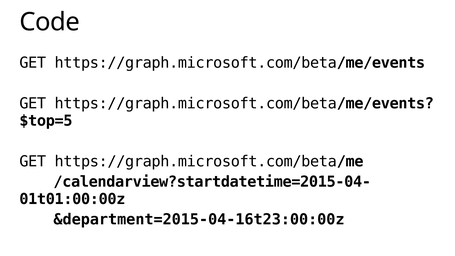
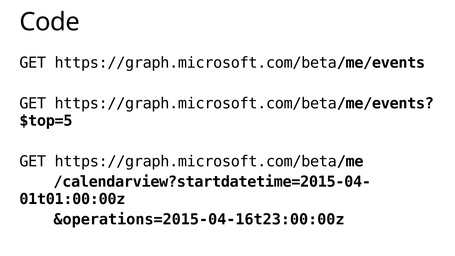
&department=2015-04-16t23:00:00z: &department=2015-04-16t23:00:00z -> &operations=2015-04-16t23:00:00z (199, 219)
